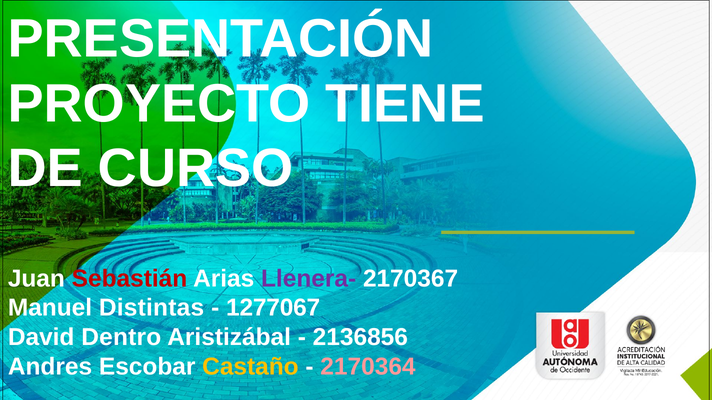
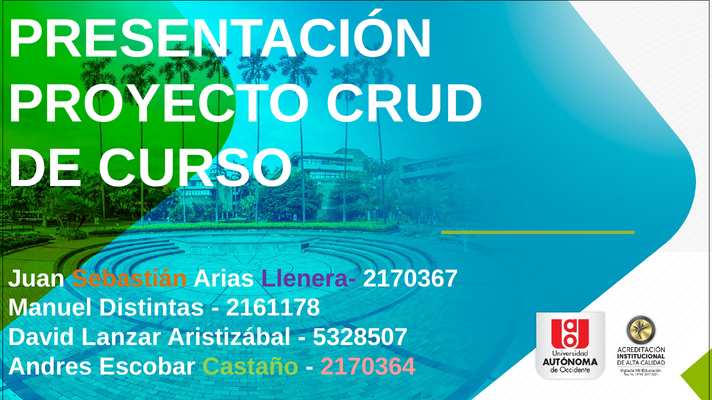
TIENE: TIENE -> CRUD (405, 104)
Sebastián colour: red -> orange (129, 279)
1277067: 1277067 -> 2161178 (273, 308)
Dentro: Dentro -> Lanzar (121, 338)
2136856: 2136856 -> 5328507 (360, 338)
Castaño colour: yellow -> light green (250, 367)
